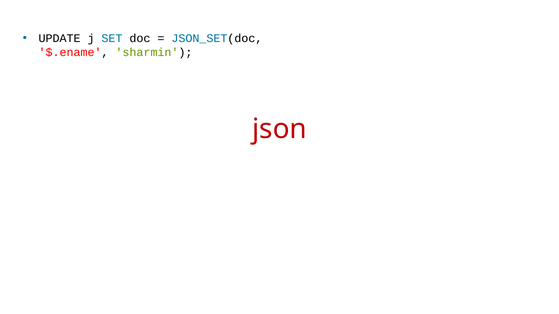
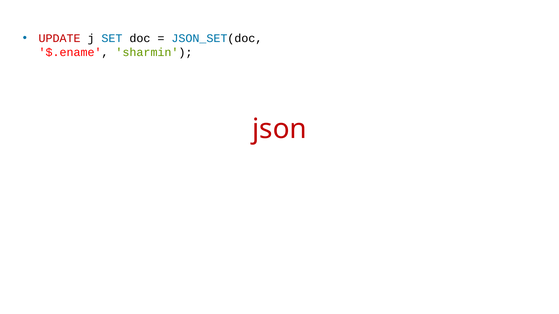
UPDATE colour: black -> red (60, 38)
